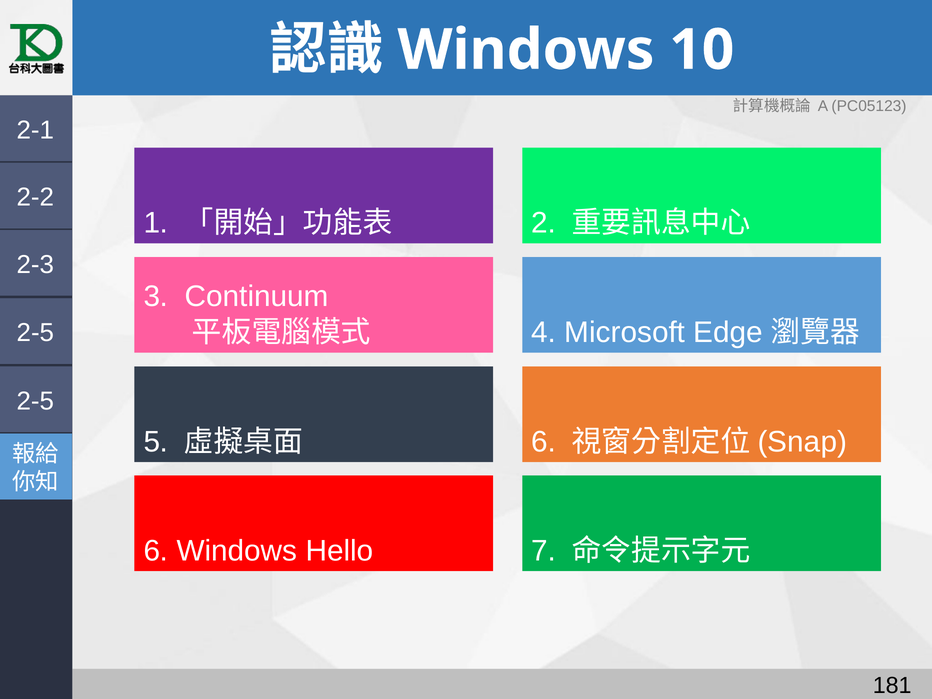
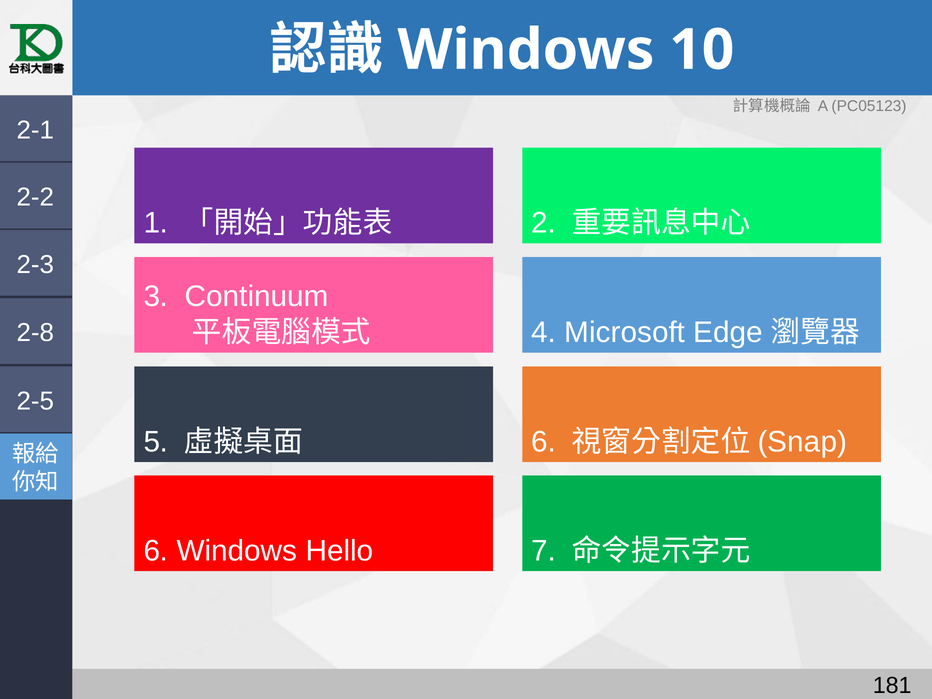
2-5: 2-5 -> 2-8 (35, 333)
